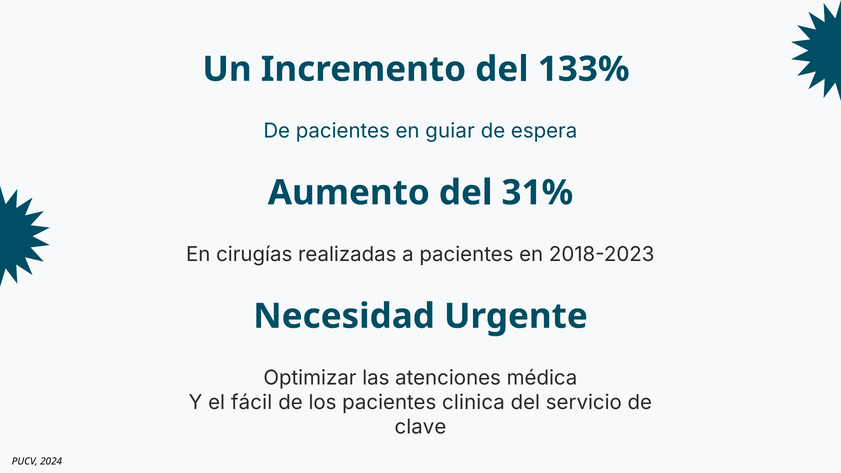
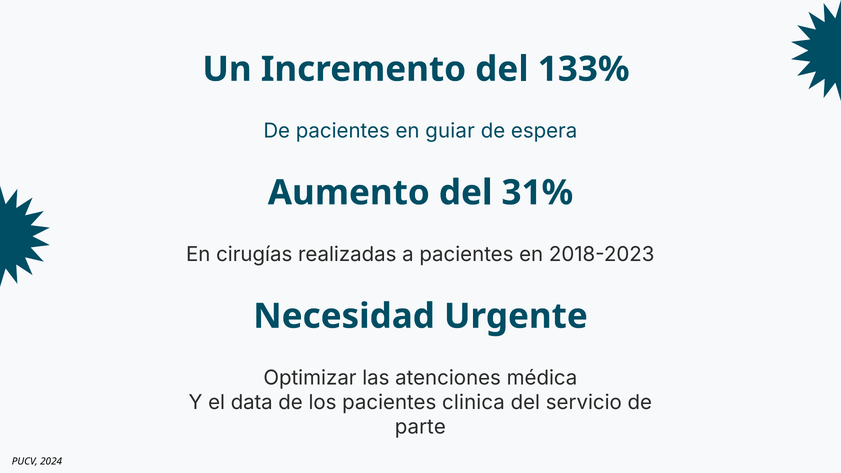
fácil: fácil -> data (252, 403)
clave: clave -> parte (420, 427)
